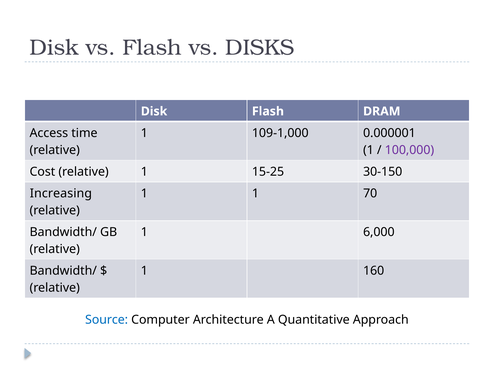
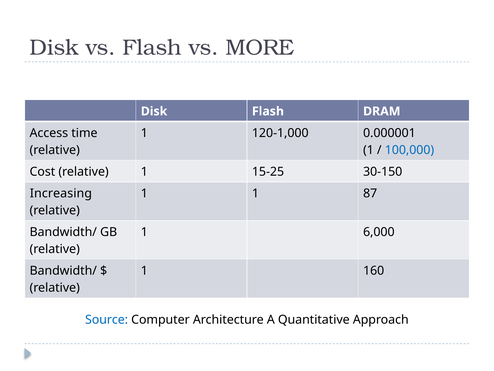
DISKS: DISKS -> MORE (260, 48)
109-1,000: 109-1,000 -> 120-1,000 (280, 133)
100,000 colour: purple -> blue (409, 150)
70: 70 -> 87 (370, 193)
